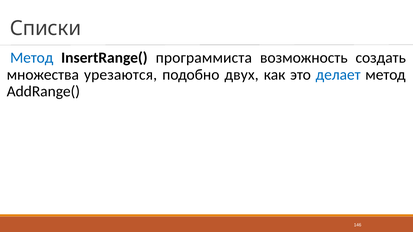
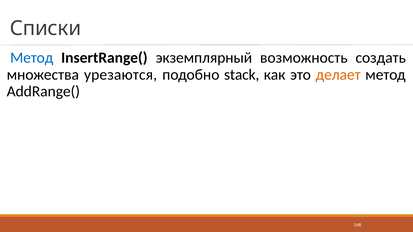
программиста: программиста -> экземплярный (204, 58)
двух: двух -> stack (242, 75)
делает colour: blue -> orange (338, 75)
